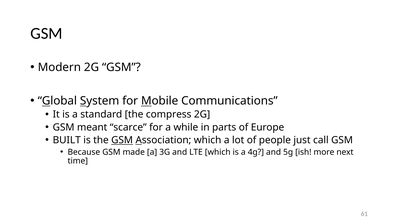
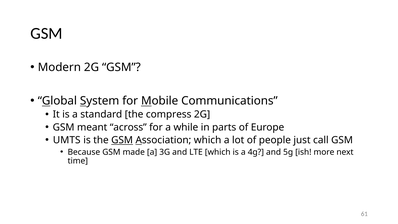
scarce: scarce -> across (128, 127)
BUILT: BUILT -> UMTS (67, 140)
